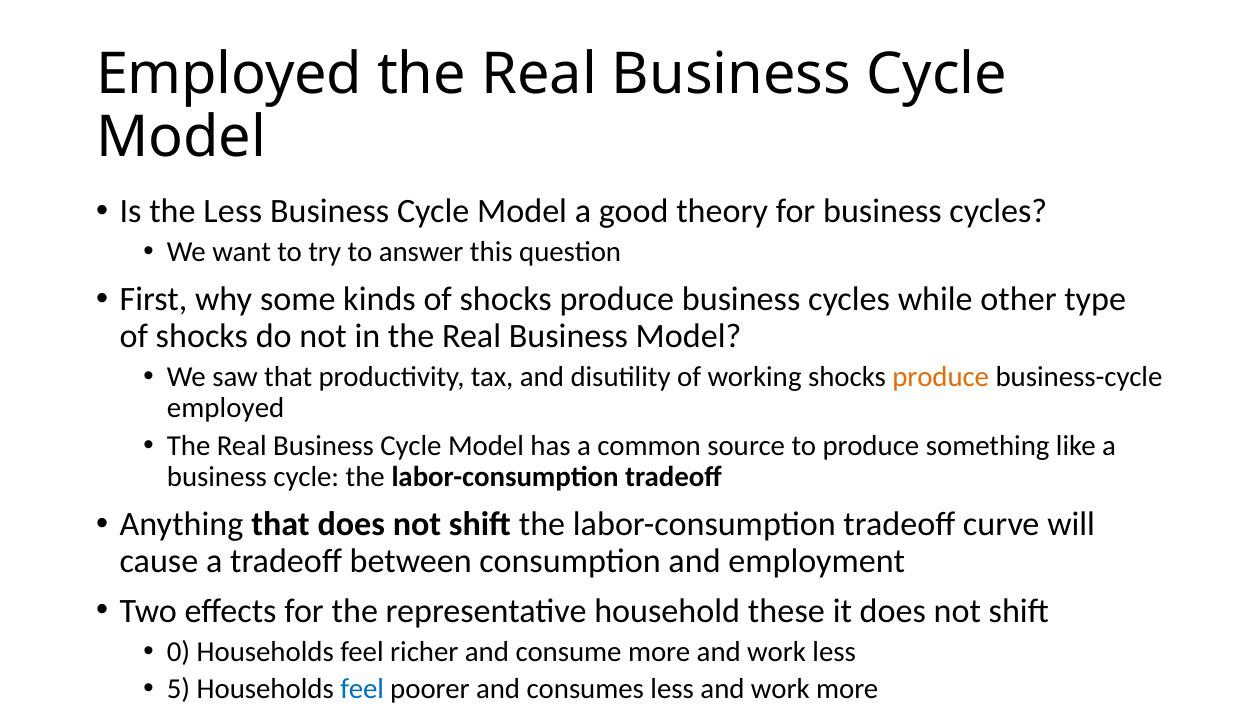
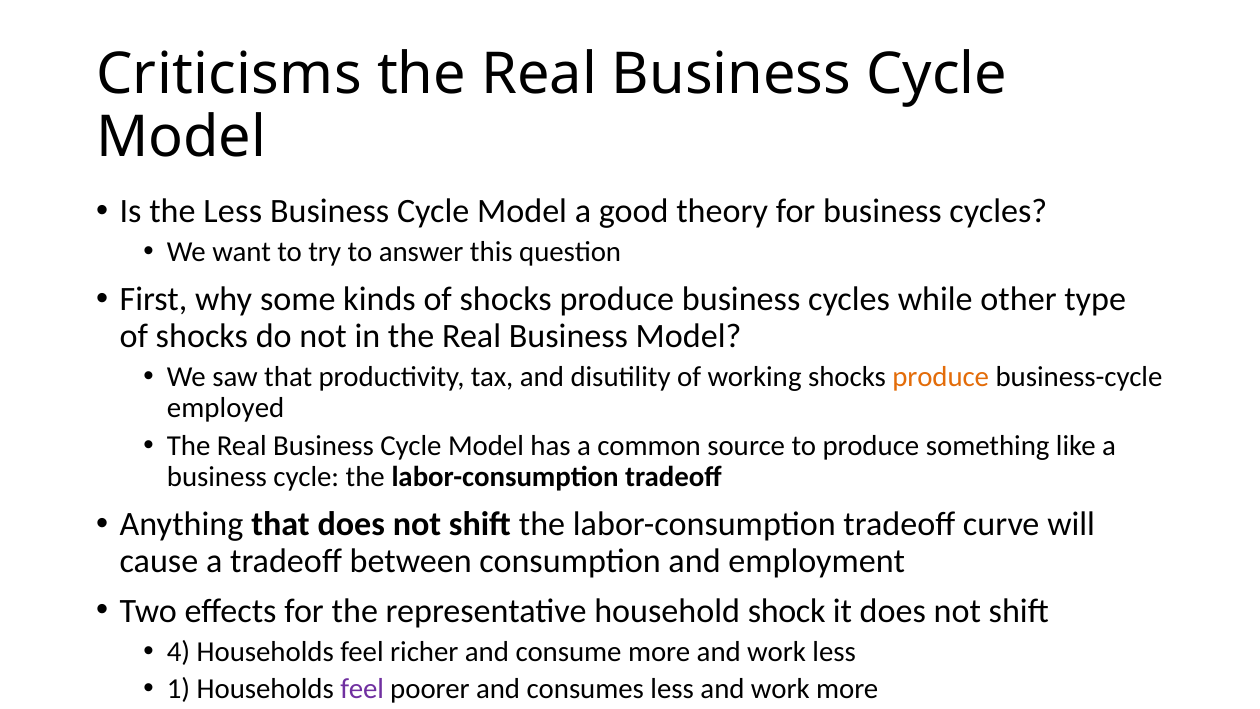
Employed: Employed -> Criticisms (229, 75)
these: these -> shock (787, 611)
0: 0 -> 4 (179, 651)
5: 5 -> 1 (179, 689)
feel colour: blue -> purple (362, 689)
